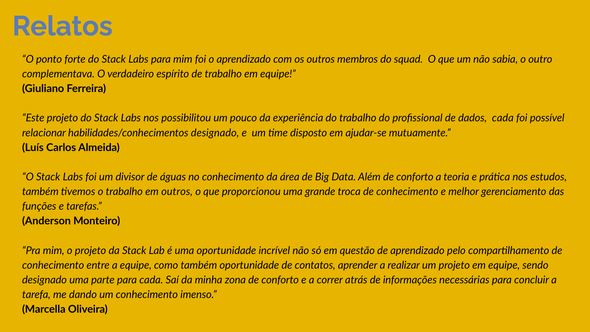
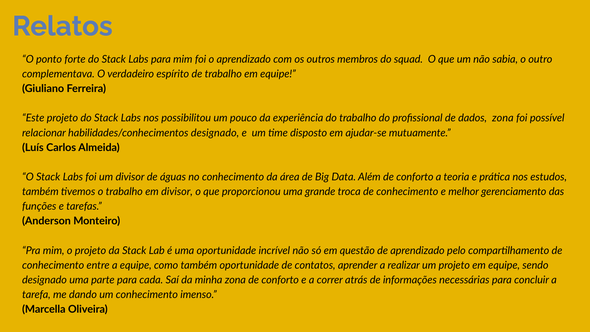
dados cada: cada -> zona (503, 118)
em outros: outros -> divisor (177, 192)
